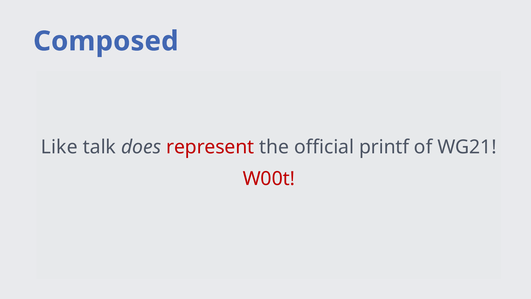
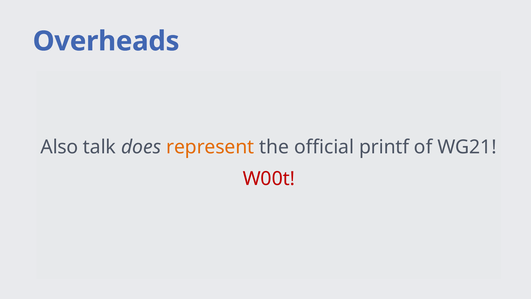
Composed: Composed -> Overheads (106, 41)
Like: Like -> Also (59, 147)
represent colour: red -> orange (210, 147)
